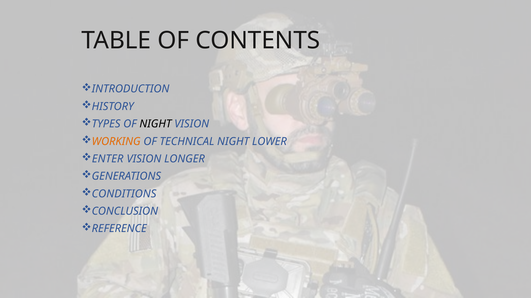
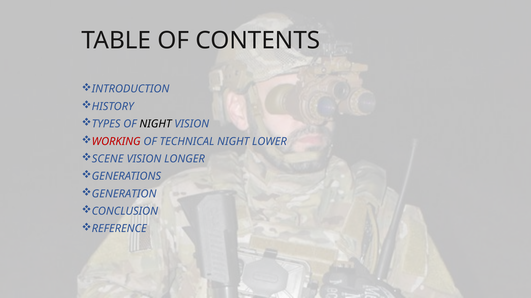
WORKING colour: orange -> red (116, 142)
ENTER: ENTER -> SCENE (108, 159)
CONDITIONS: CONDITIONS -> GENERATION (124, 194)
